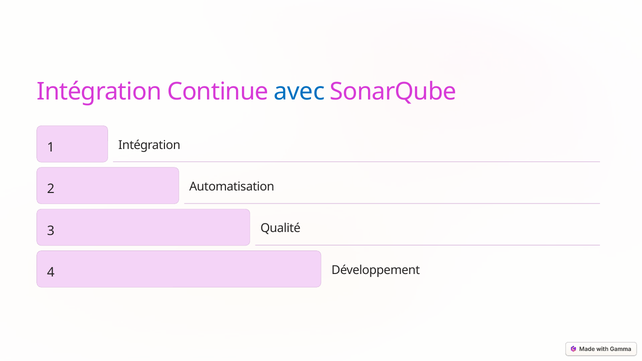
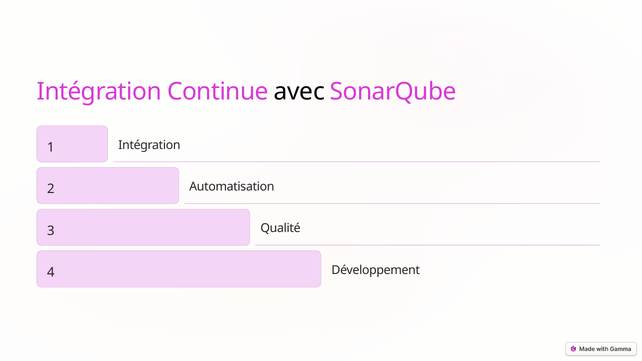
avec colour: blue -> black (299, 91)
